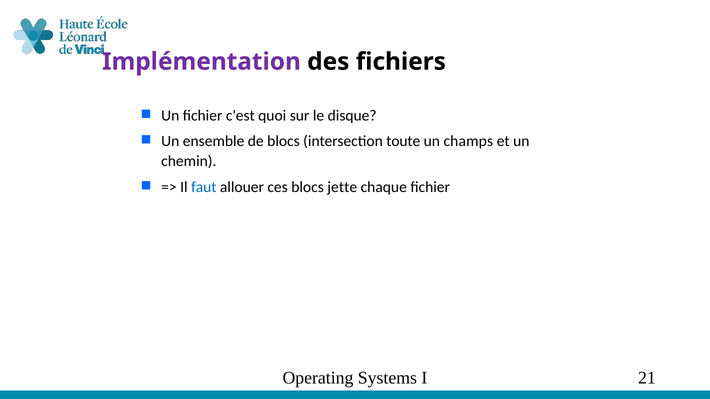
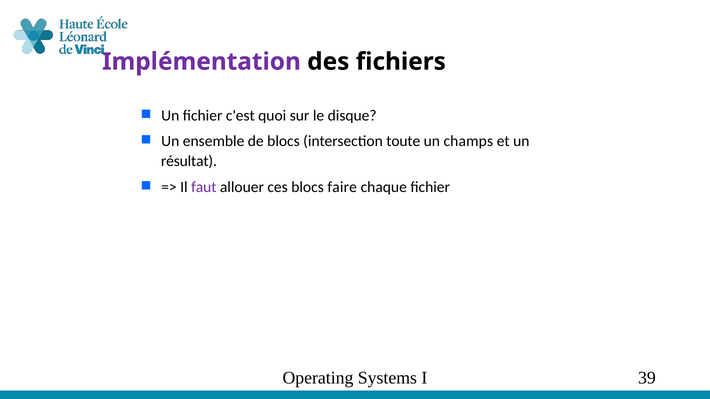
chemin: chemin -> résultat (189, 161)
faut colour: blue -> purple (204, 187)
jette: jette -> faire (342, 187)
21: 21 -> 39 (647, 378)
